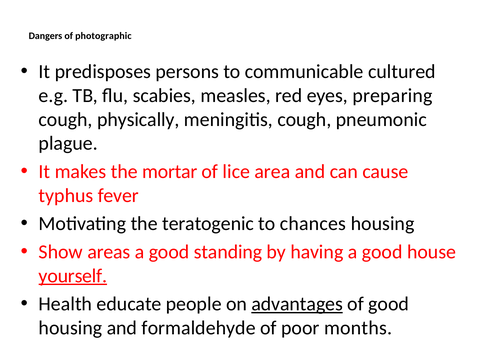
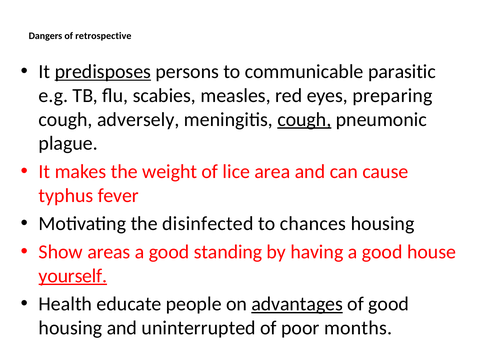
photographic: photographic -> retrospective (103, 36)
predisposes underline: none -> present (103, 71)
cultured: cultured -> parasitic (402, 71)
physically: physically -> adversely (138, 119)
cough underline: none -> present (304, 119)
mortar: mortar -> weight (170, 171)
teratogenic: teratogenic -> disinfected (208, 223)
formaldehyde: formaldehyde -> uninterrupted (199, 328)
